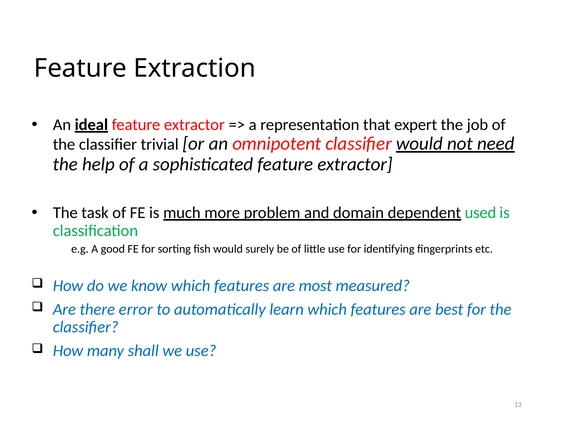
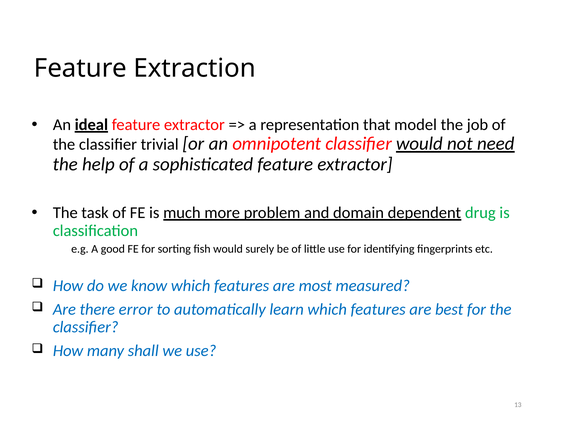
expert: expert -> model (416, 125)
used: used -> drug (480, 213)
